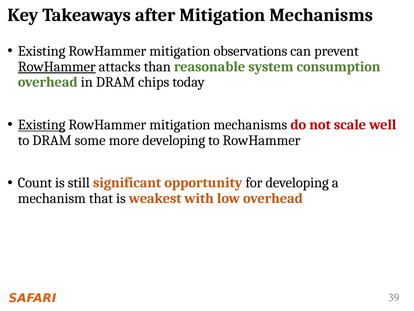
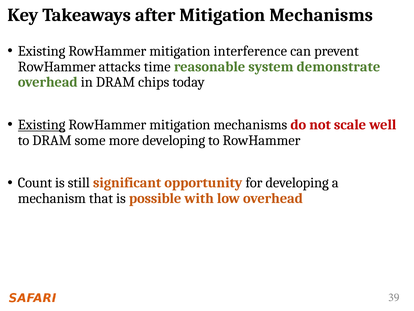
observations: observations -> interference (250, 51)
RowHammer underline: present -> none (57, 66)
than: than -> time (157, 66)
consumption: consumption -> demonstrate (338, 66)
weakest: weakest -> possible (155, 198)
